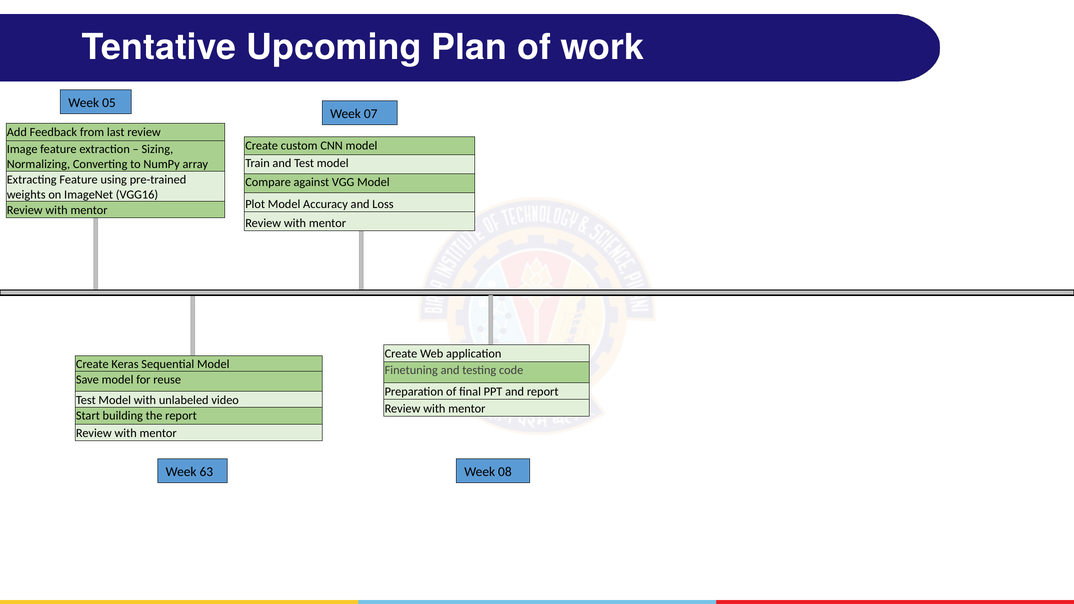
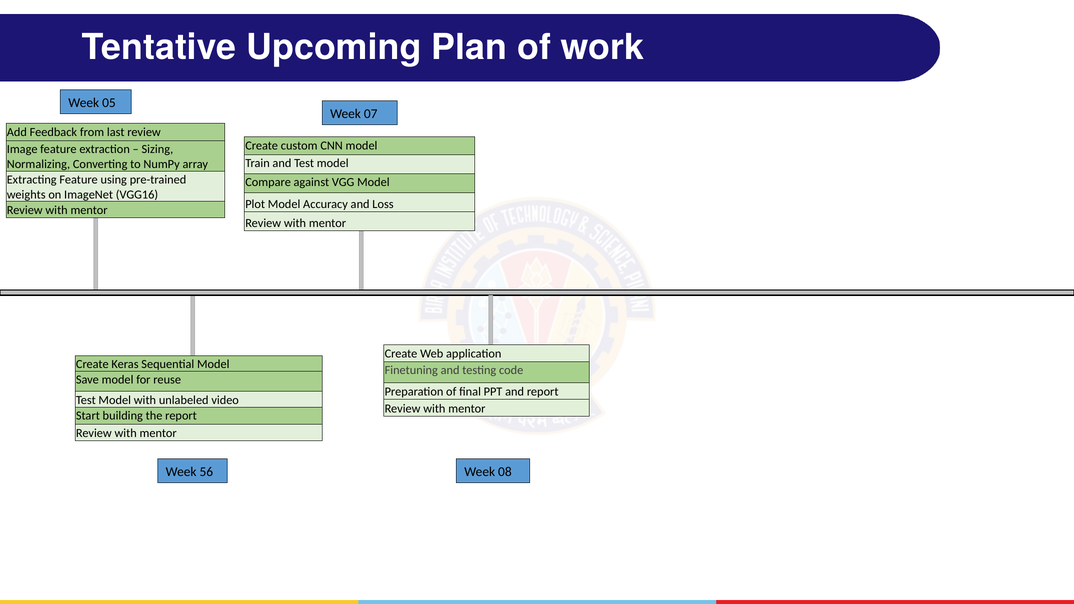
63: 63 -> 56 (206, 472)
